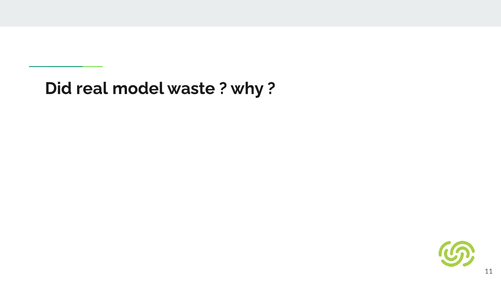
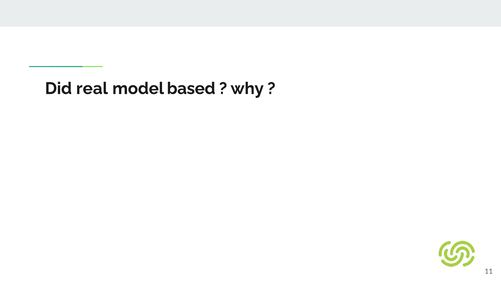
waste: waste -> based (191, 88)
